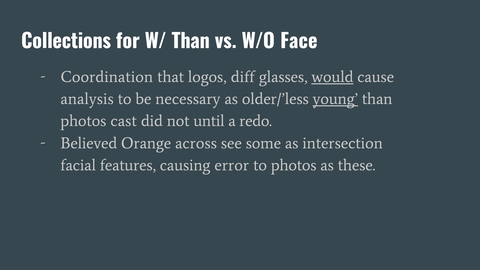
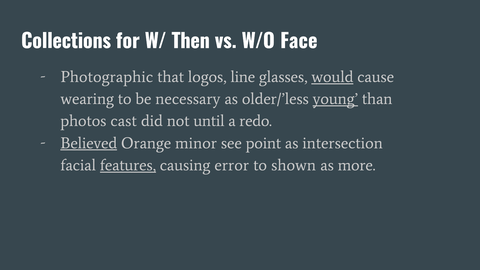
W/ Than: Than -> Then (191, 42)
Coordination: Coordination -> Photographic (107, 77)
diff: diff -> line (243, 77)
analysis: analysis -> wearing (87, 99)
Believed underline: none -> present (89, 143)
across: across -> minor (196, 143)
some: some -> point (263, 143)
features underline: none -> present (128, 165)
to photos: photos -> shown (294, 165)
these: these -> more (357, 165)
